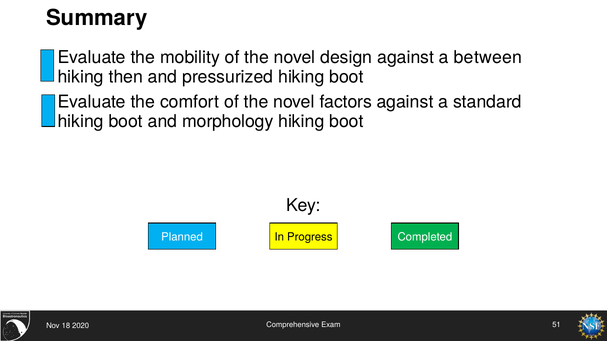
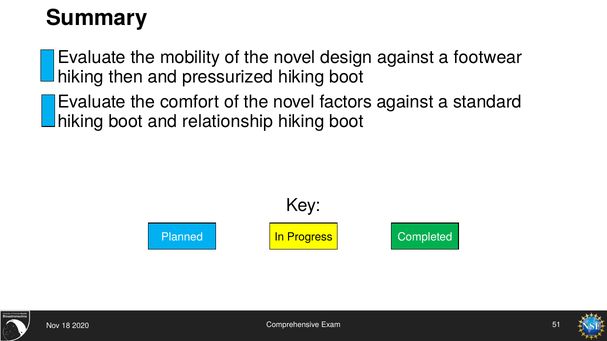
between: between -> footwear (488, 58)
morphology: morphology -> relationship (228, 121)
